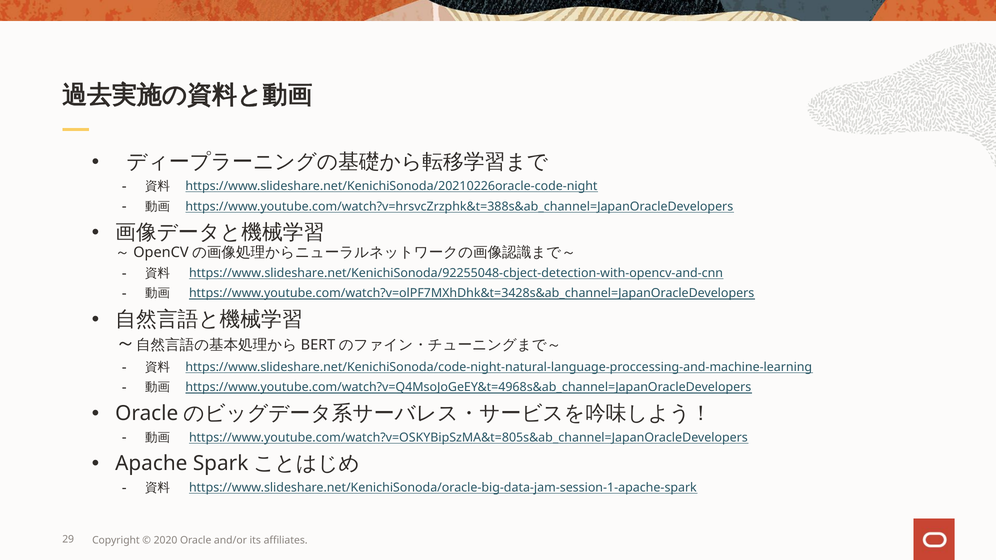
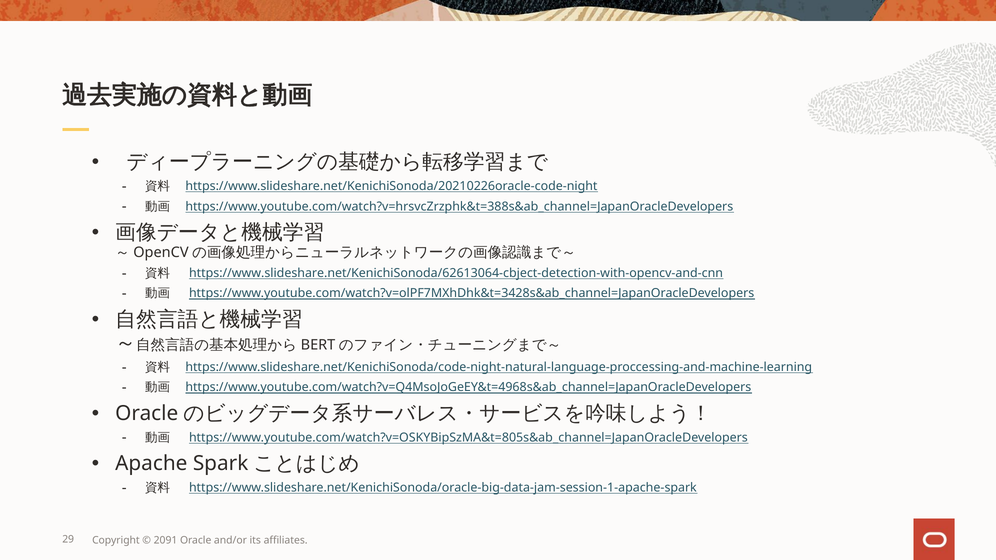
https://www.slideshare.net/KenichiSonoda/92255048-cbject-detection-with-opencv-and-cnn: https://www.slideshare.net/KenichiSonoda/92255048-cbject-detection-with-opencv-and-cnn -> https://www.slideshare.net/KenichiSonoda/62613064-cbject-detection-with-opencv-and-cnn (456, 273)
2020: 2020 -> 2091 (166, 540)
